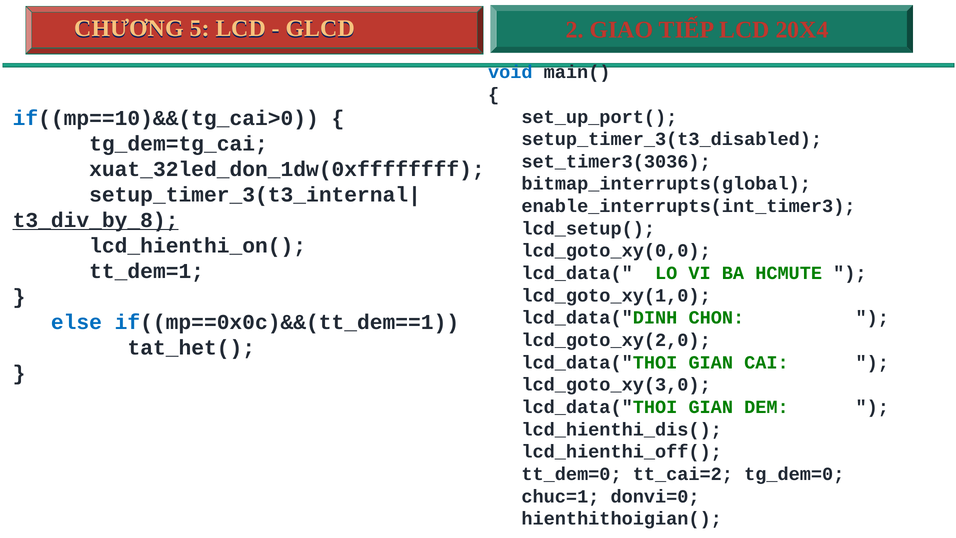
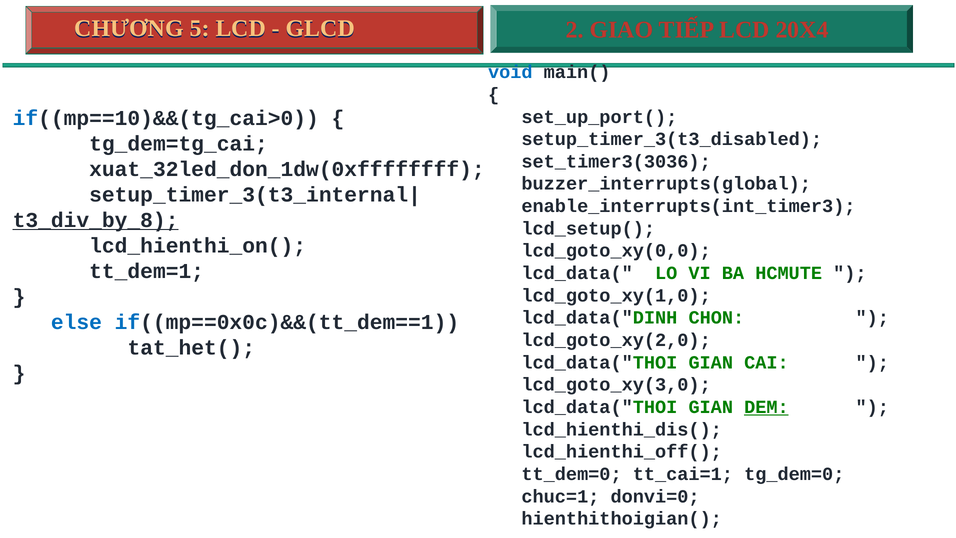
bitmap_interrupts(global: bitmap_interrupts(global -> buzzer_interrupts(global (666, 184)
DEM underline: none -> present (766, 407)
tt_cai=2: tt_cai=2 -> tt_cai=1 (683, 474)
